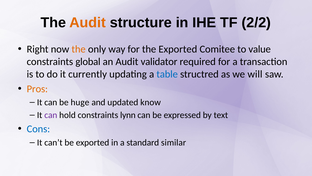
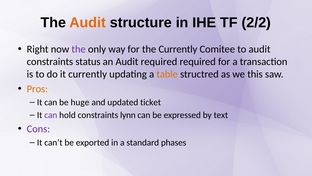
the colour: orange -> purple (79, 49)
the Exported: Exported -> Currently (178, 49)
to value: value -> audit (260, 49)
global: global -> status (88, 62)
Audit validator: validator -> required (159, 62)
table colour: blue -> orange (167, 74)
will: will -> this (255, 74)
know: know -> ticket (151, 102)
Cons colour: blue -> purple (38, 129)
similar: similar -> phases (174, 142)
